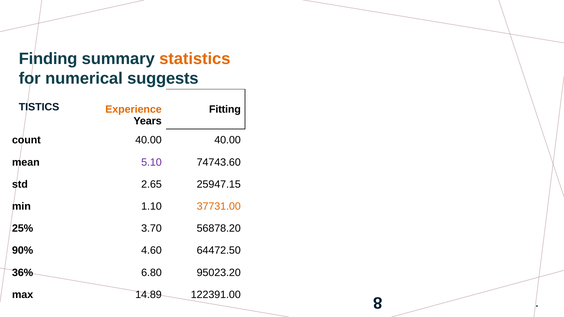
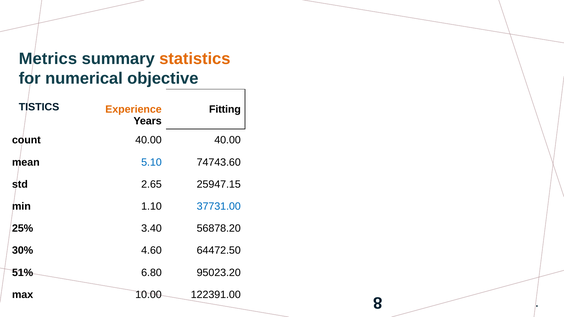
Finding: Finding -> Metrics (48, 59)
suggests: suggests -> objective (163, 78)
5.10 colour: purple -> blue (151, 162)
37731.00 colour: orange -> blue (219, 207)
3.70: 3.70 -> 3.40 (151, 229)
90%: 90% -> 30% (23, 251)
36%: 36% -> 51% (23, 273)
14.89: 14.89 -> 10.00 (148, 295)
